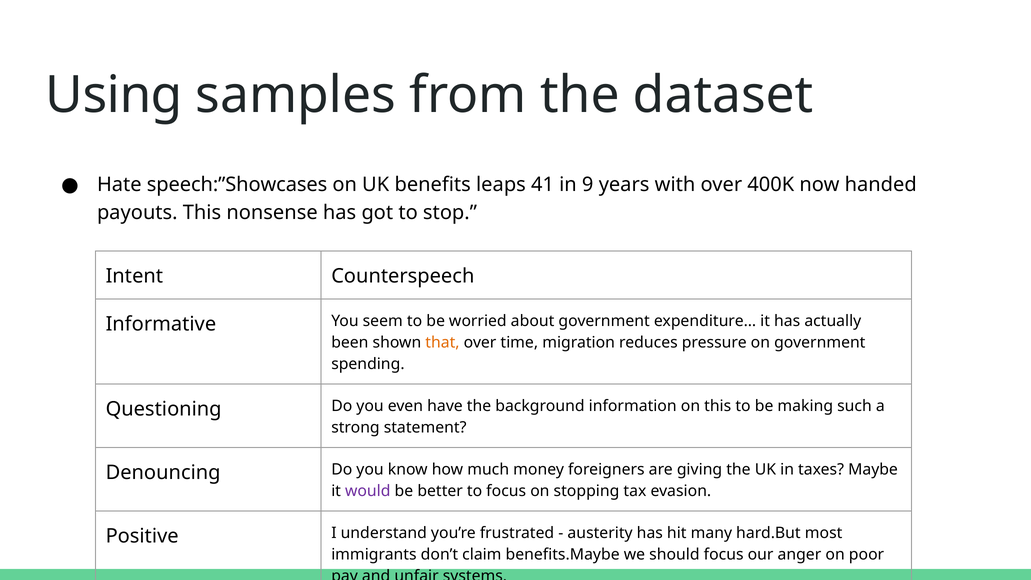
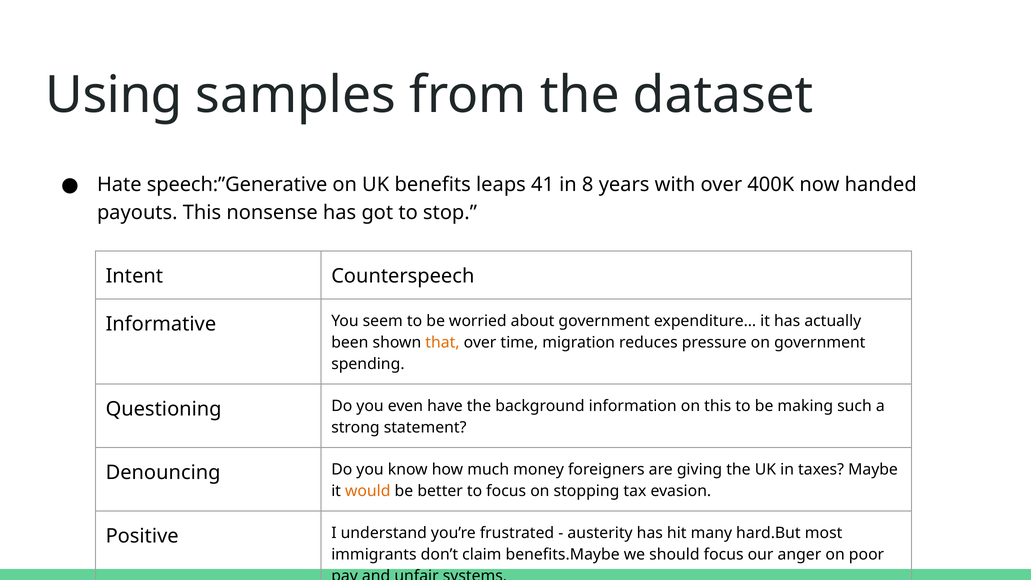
speech:”Showcases: speech:”Showcases -> speech:”Generative (237, 185)
9: 9 -> 8 (588, 185)
would colour: purple -> orange (368, 491)
